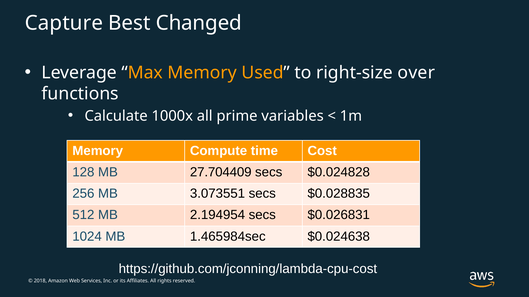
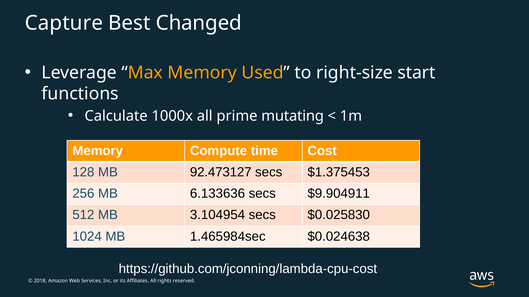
over: over -> start (417, 73)
variables: variables -> mutating (293, 116)
27.704409: 27.704409 -> 92.473127 (221, 172)
$0.024828: $0.024828 -> $1.375453 (339, 172)
3.073551: 3.073551 -> 6.133636 (218, 194)
$0.028835: $0.028835 -> $9.904911 (339, 194)
2.194954: 2.194954 -> 3.104954 (218, 215)
$0.026831: $0.026831 -> $0.025830 (339, 215)
